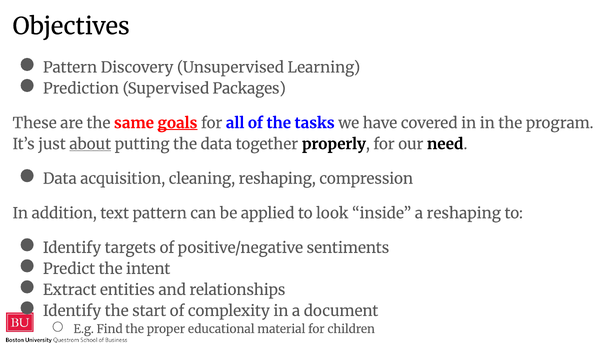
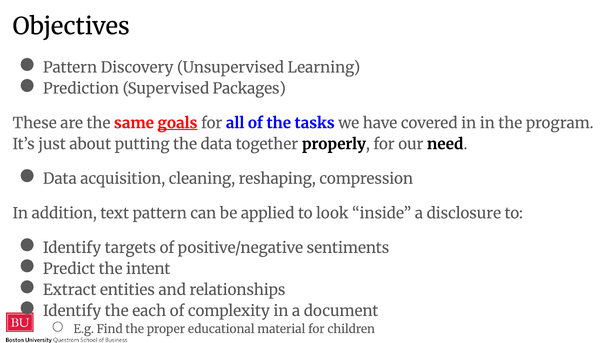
about underline: present -> none (90, 144)
a reshaping: reshaping -> disclosure (464, 213)
start: start -> each (149, 311)
